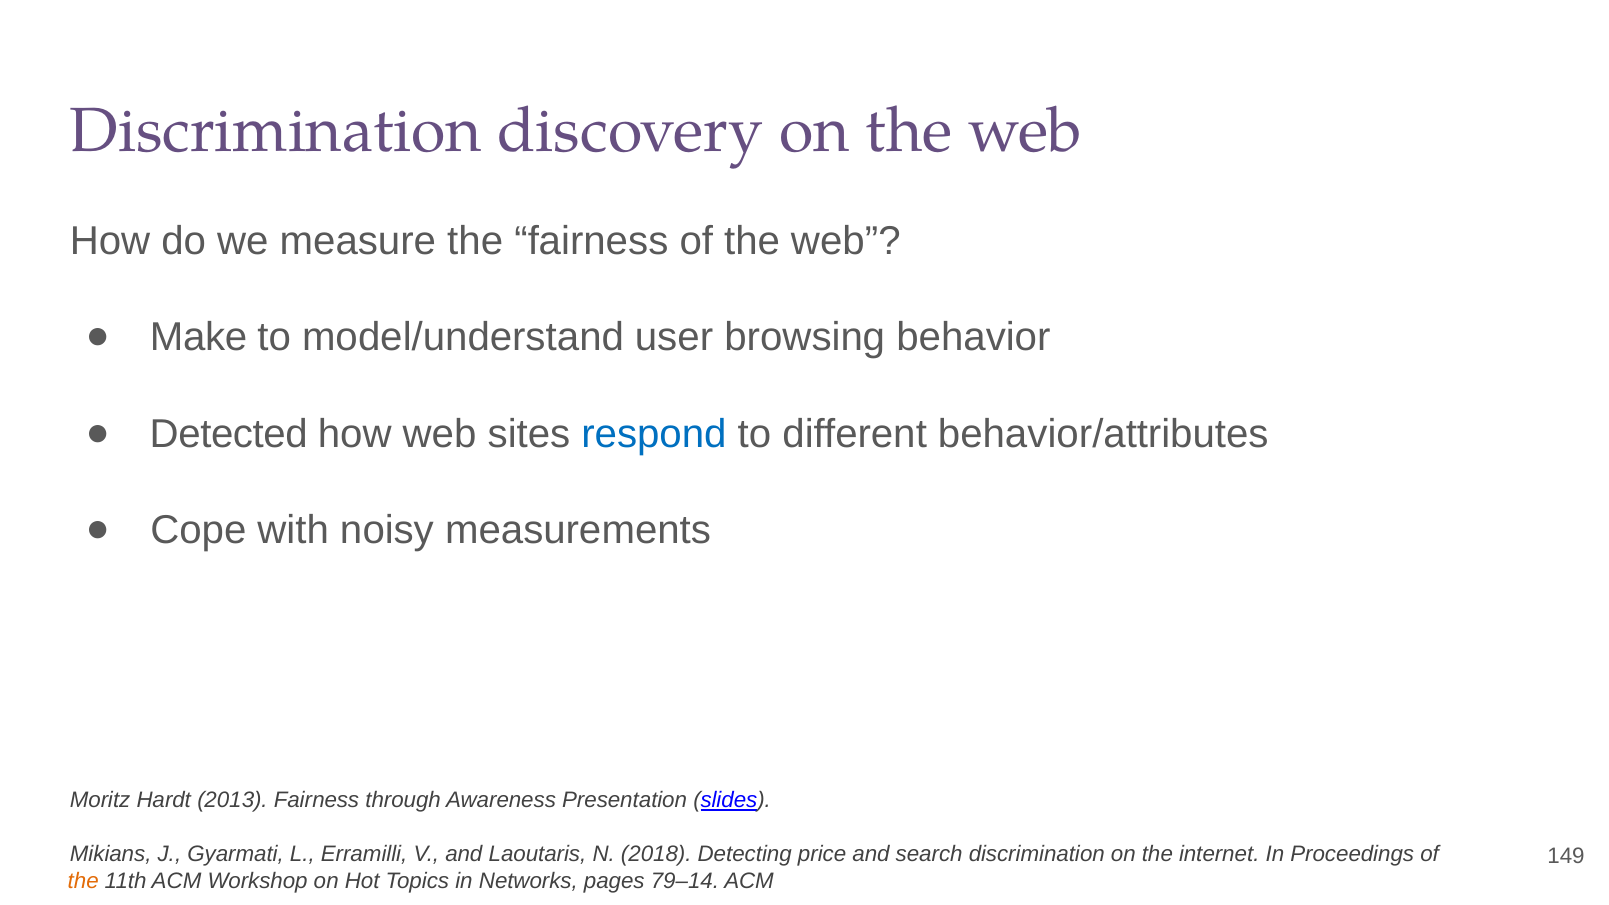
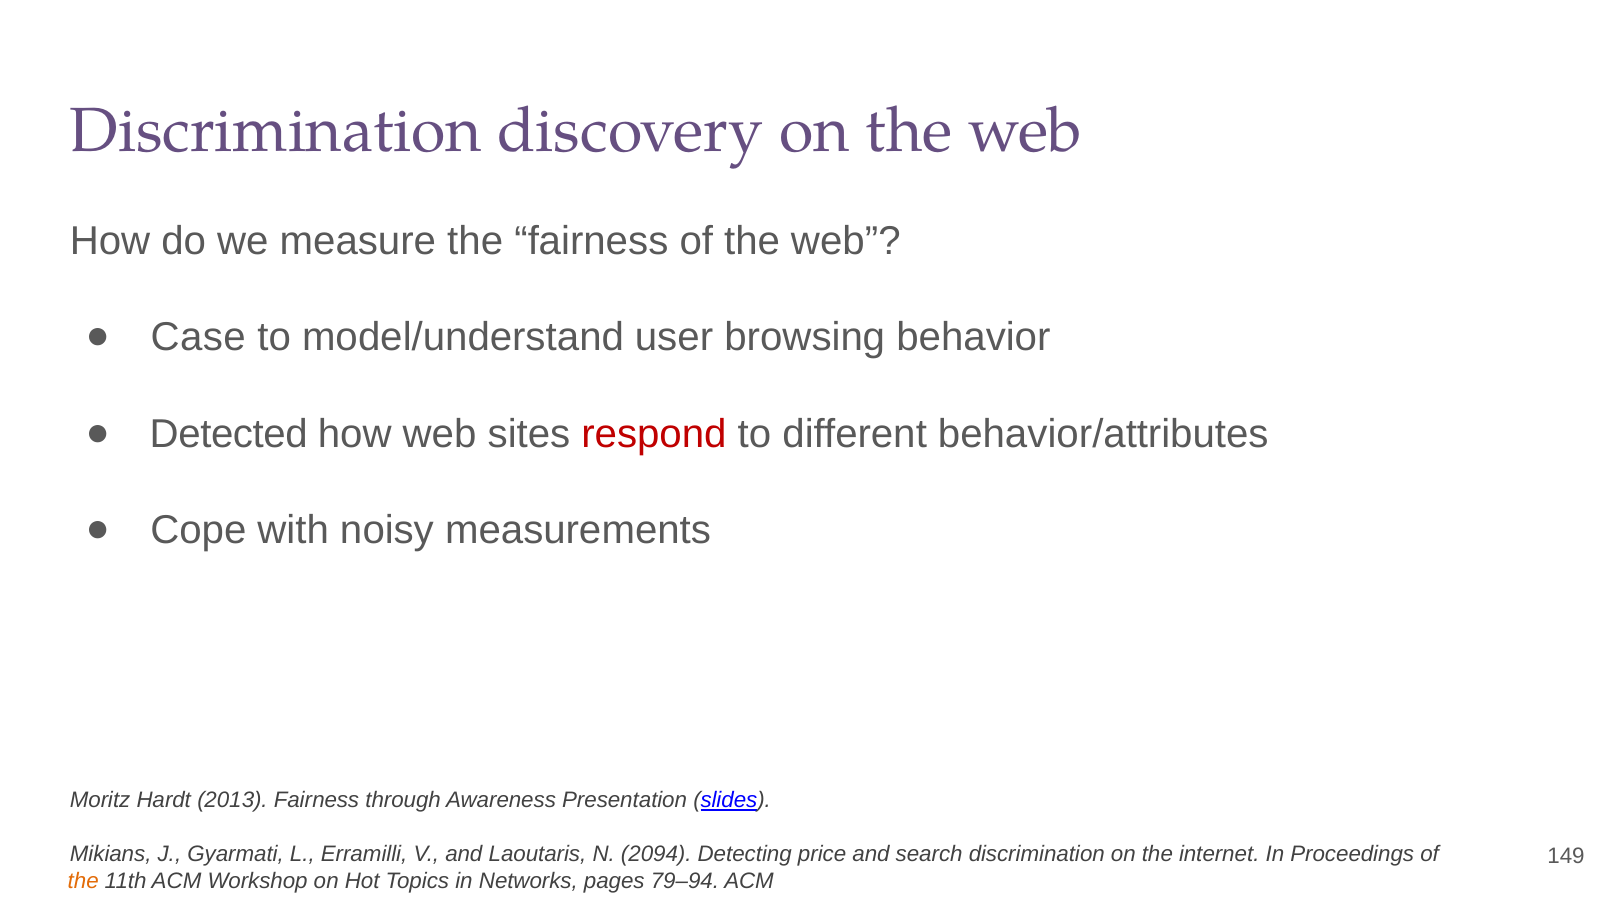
Make: Make -> Case (198, 337)
respond colour: blue -> red (654, 434)
2018: 2018 -> 2094 (656, 854)
79–14: 79–14 -> 79–94 (685, 881)
